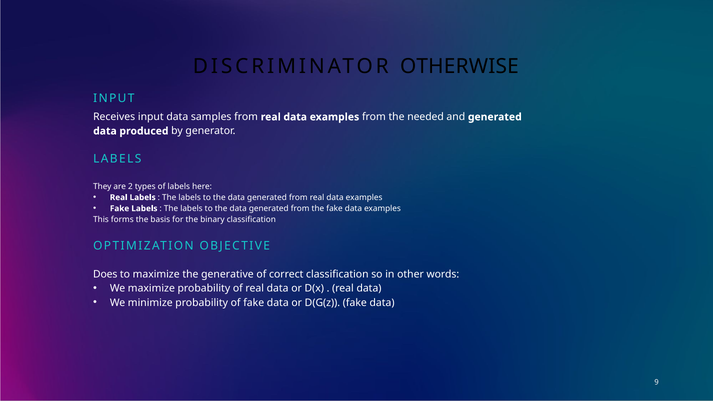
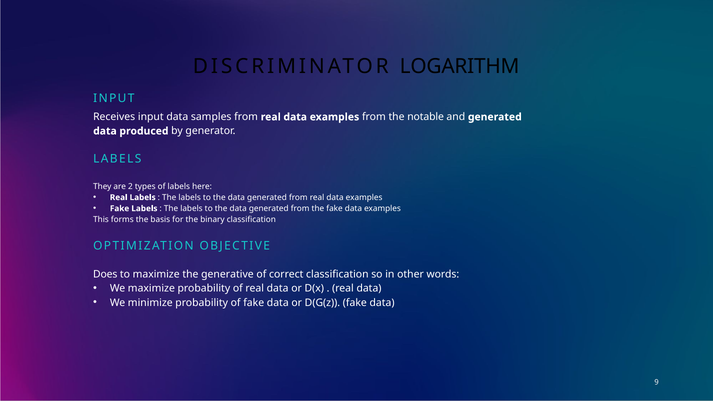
OTHERWISE: OTHERWISE -> LOGARITHM (460, 67)
needed: needed -> notable (426, 117)
